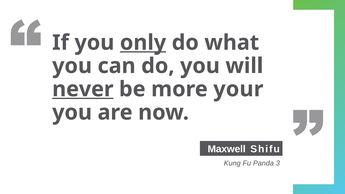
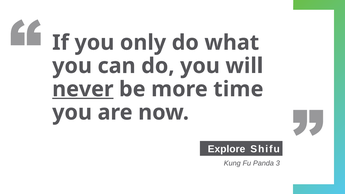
only underline: present -> none (143, 43)
your: your -> time (238, 89)
Maxwell: Maxwell -> Explore (227, 149)
